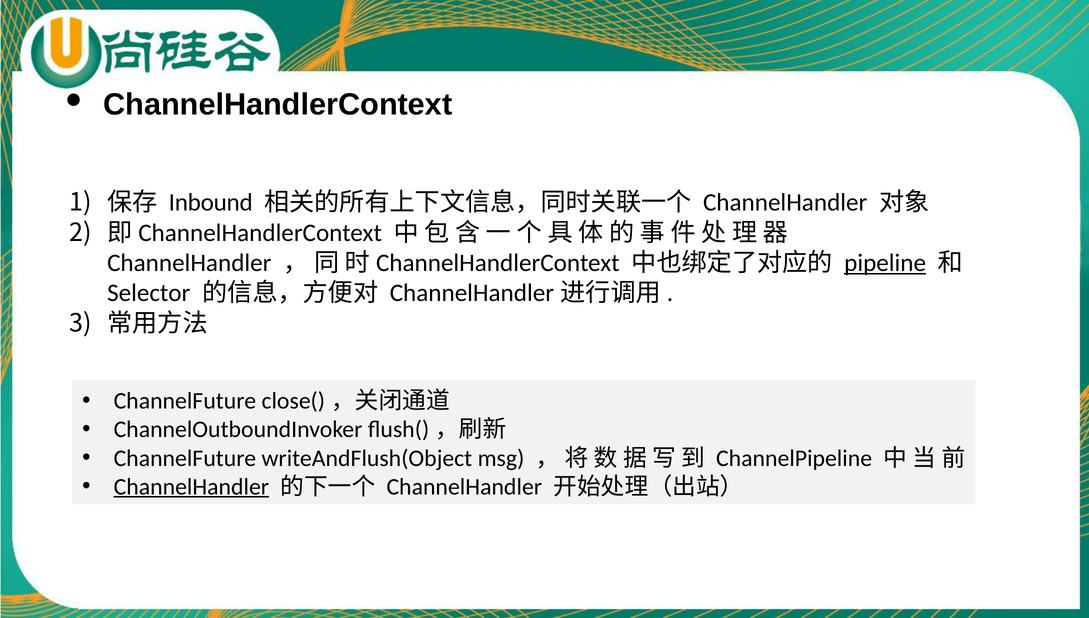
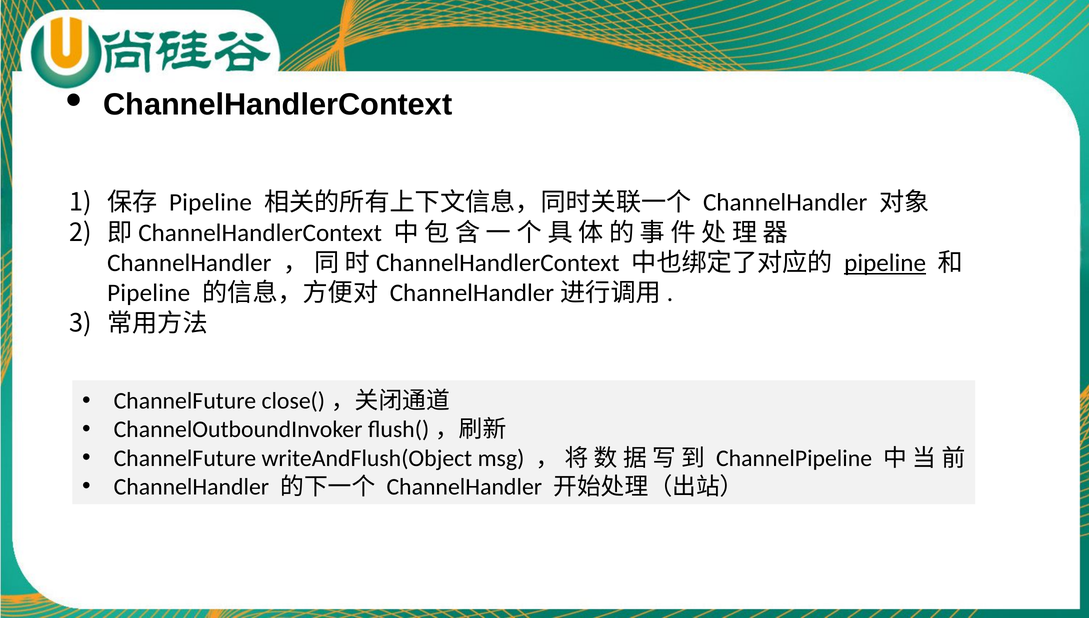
Inbound: Inbound -> Pipeline (211, 202)
Selector: Selector -> Pipeline (149, 293)
ChannelHandler underline: present -> none (191, 487)
